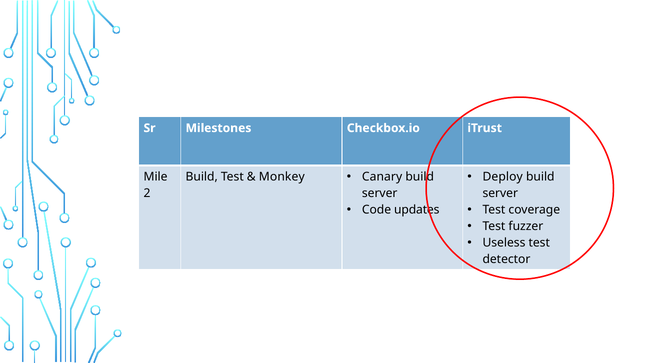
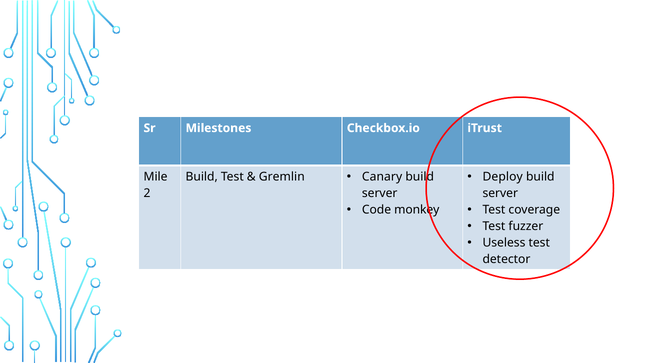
Monkey: Monkey -> Gremlin (282, 177)
updates: updates -> monkey (417, 210)
